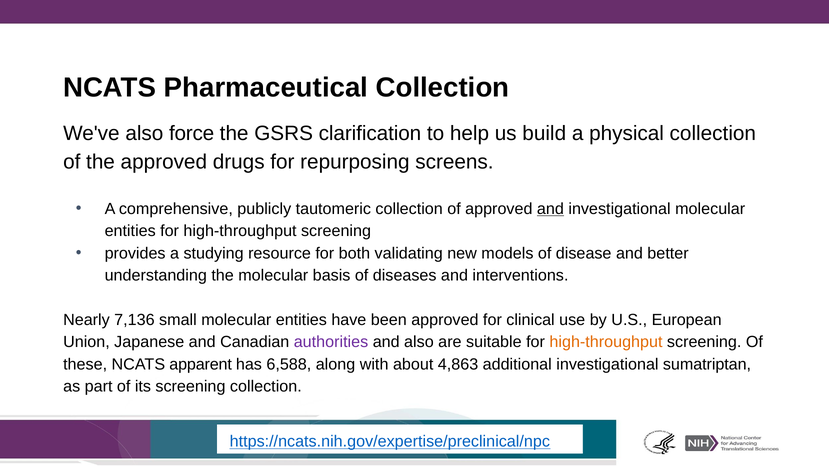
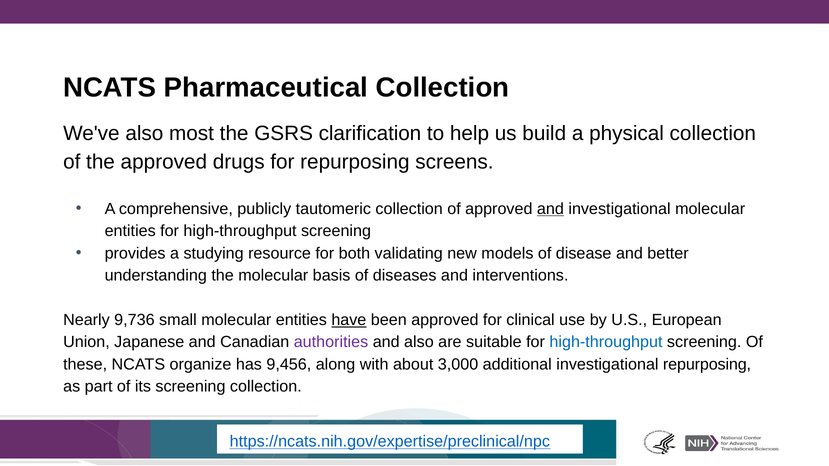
force: force -> most (192, 134)
7,136: 7,136 -> 9,736 (134, 320)
have underline: none -> present (349, 320)
high-throughput colour: orange -> blue (606, 342)
apparent: apparent -> organize (201, 365)
6,588: 6,588 -> 9,456 (289, 365)
4,863: 4,863 -> 3,000 (458, 365)
investigational sumatriptan: sumatriptan -> repurposing (707, 365)
